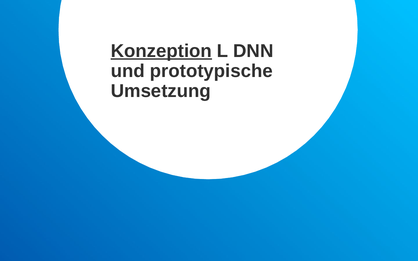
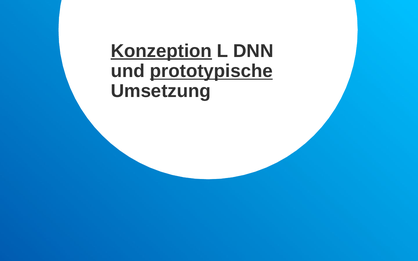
prototypische underline: none -> present (211, 71)
